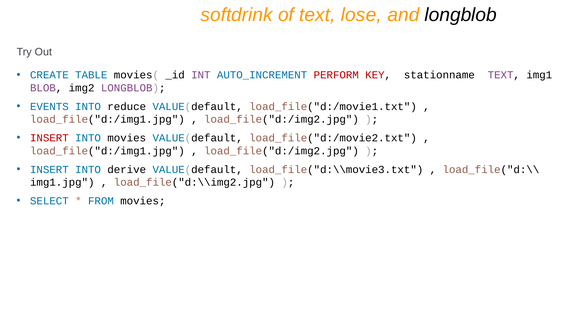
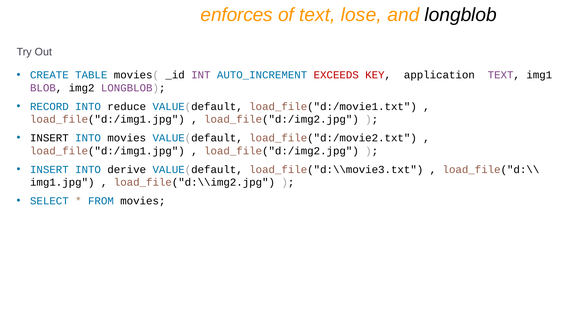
softdrink: softdrink -> enforces (237, 15)
PERFORM: PERFORM -> EXCEEDS (336, 75)
stationname: stationname -> application (439, 75)
EVENTS: EVENTS -> RECORD (49, 107)
INSERT colour: red -> black (49, 138)
